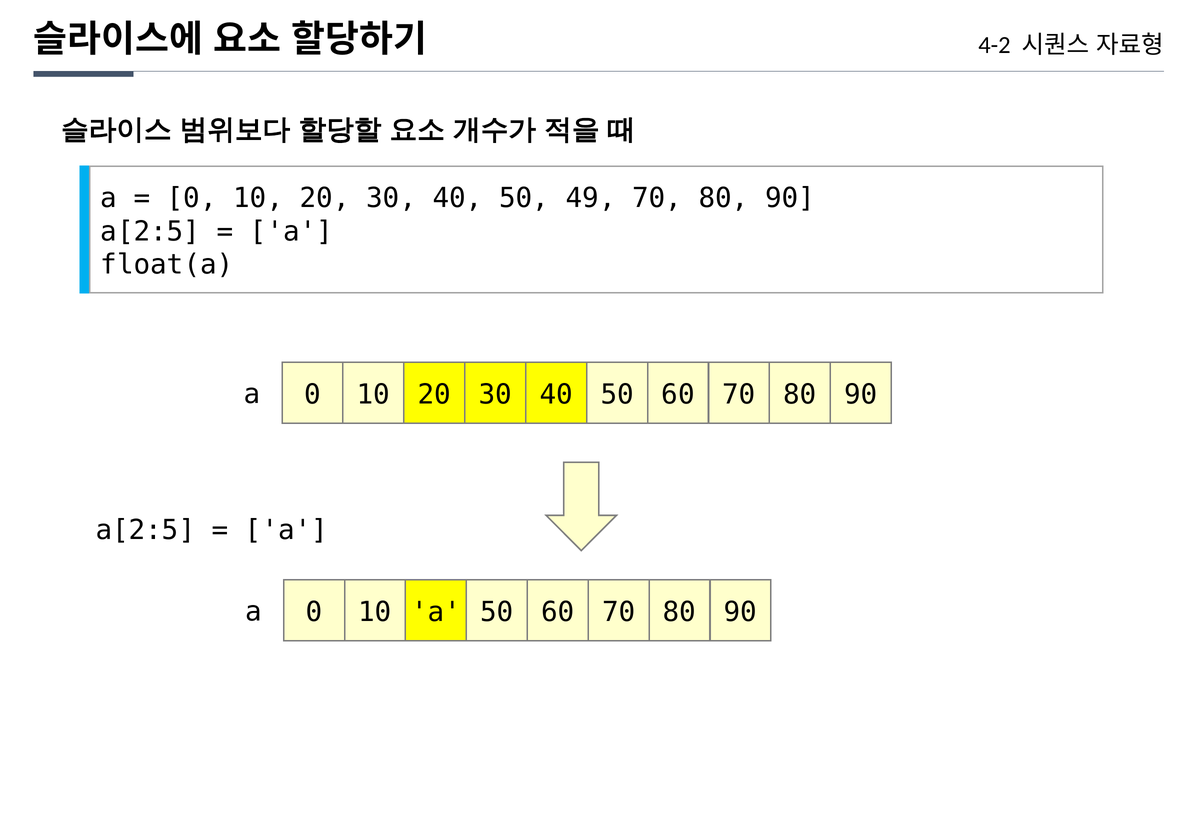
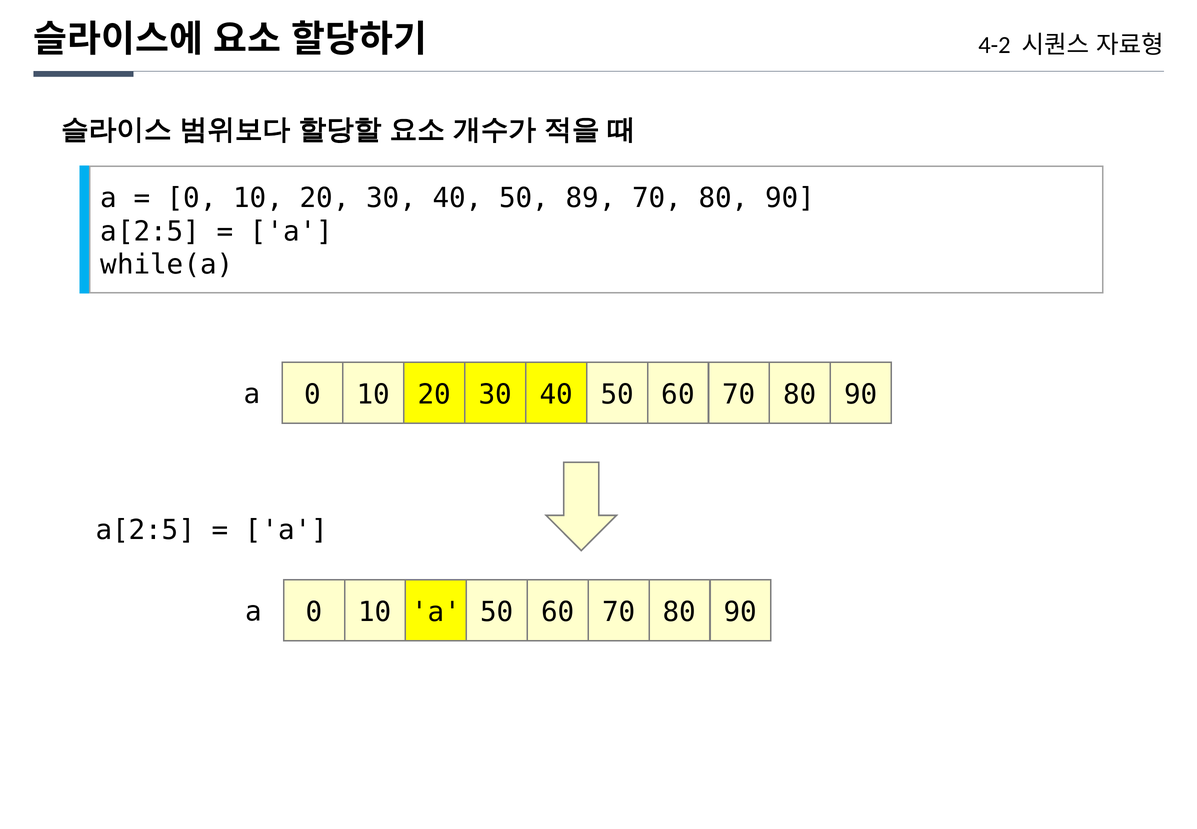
49: 49 -> 89 (591, 198)
float(a: float(a -> while(a (167, 264)
